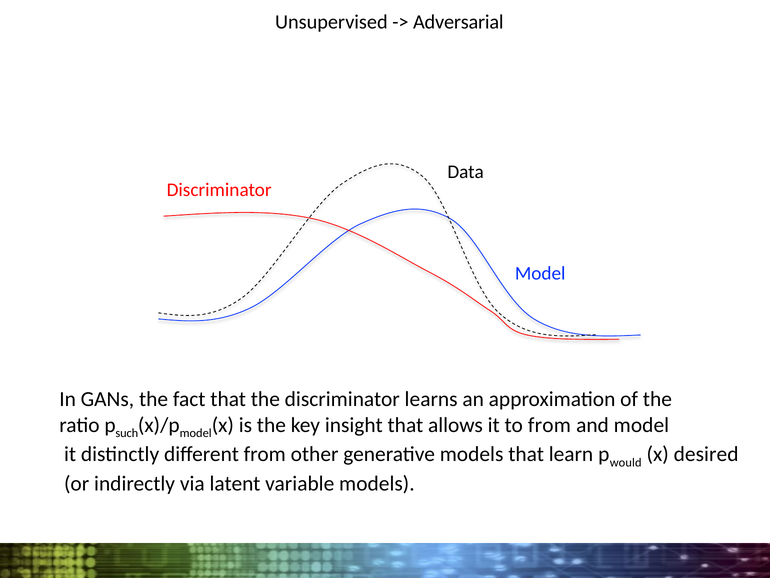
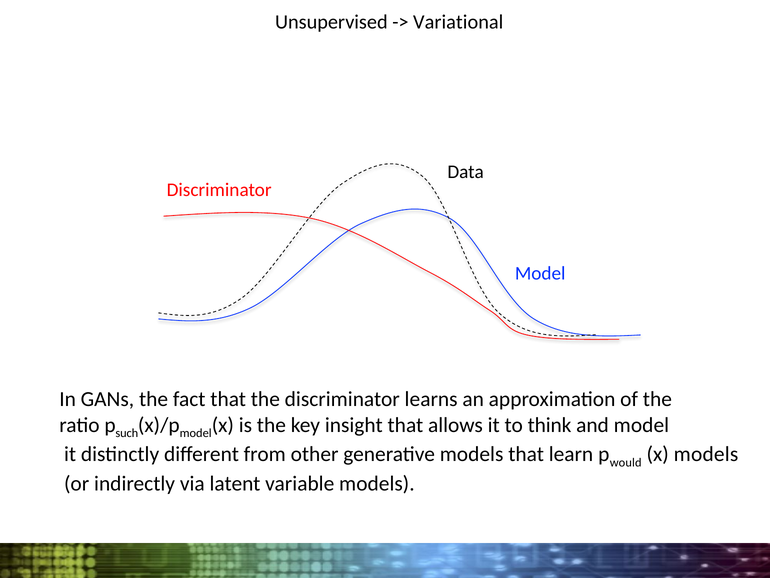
Adversarial: Adversarial -> Variational (458, 22)
to from: from -> think (550, 425)
x desired: desired -> models (706, 454)
